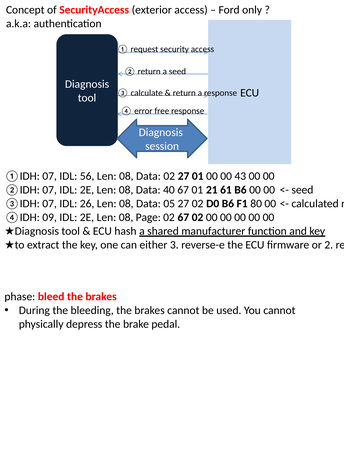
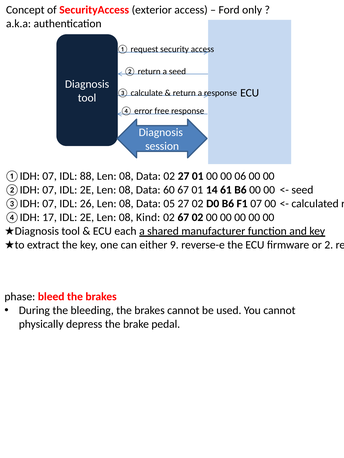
56: 56 -> 88 (87, 176)
43: 43 -> 06 (240, 176)
40: 40 -> 60 (169, 190)
21: 21 -> 14 (212, 190)
F1 80: 80 -> 07 (256, 204)
09: 09 -> 17 (50, 218)
Page: Page -> Kind (148, 218)
hash: hash -> each (125, 231)
3: 3 -> 9 (174, 245)
